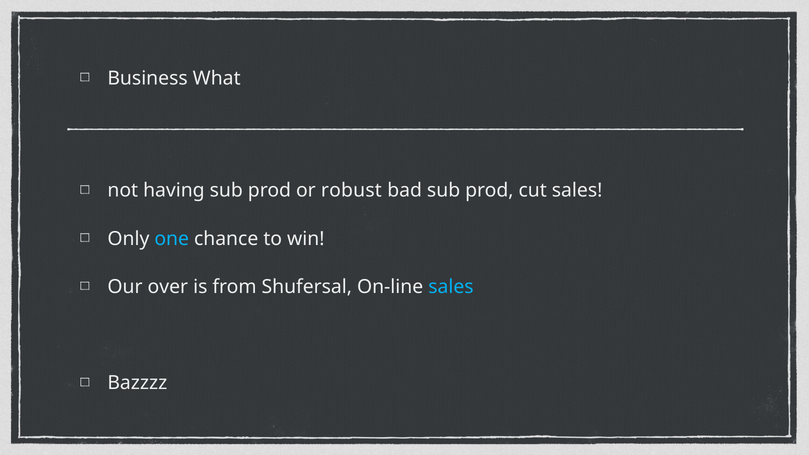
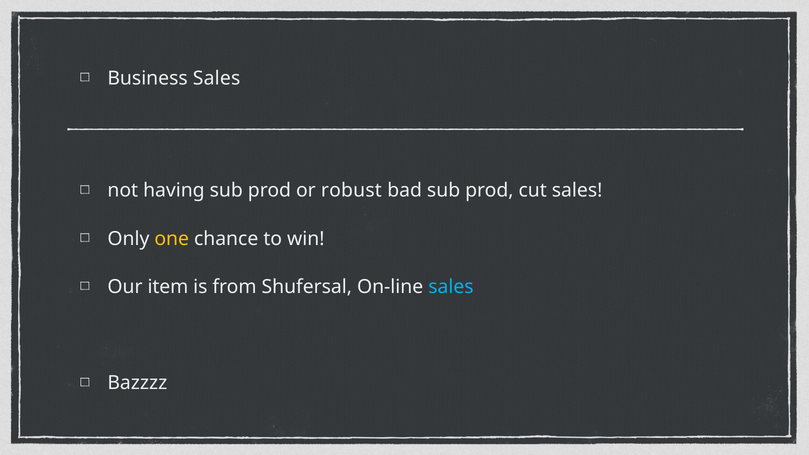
Business What: What -> Sales (217, 78)
one colour: light blue -> yellow (172, 239)
over: over -> item (168, 287)
